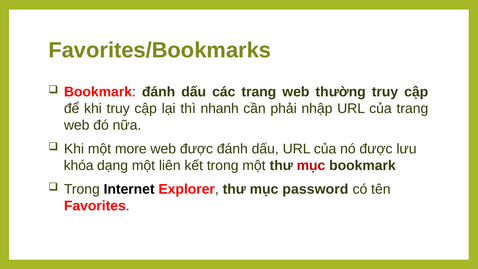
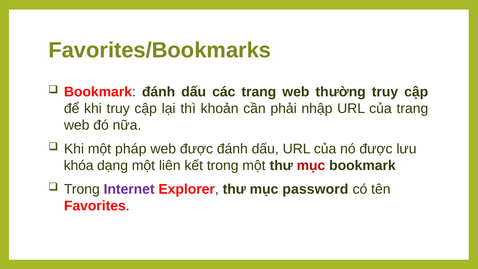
nhanh: nhanh -> khoản (220, 108)
more: more -> pháp (131, 149)
Internet colour: black -> purple (129, 189)
